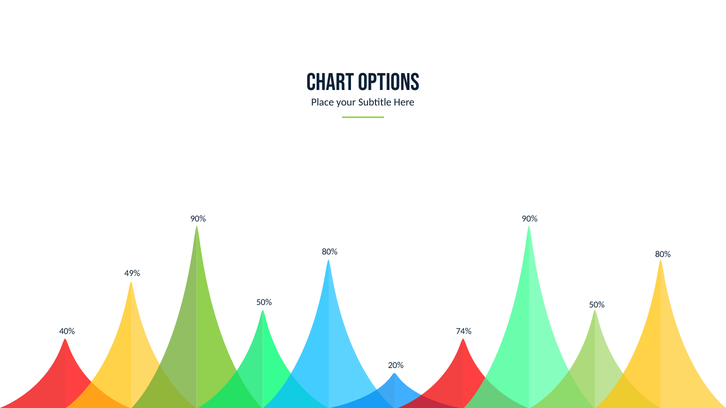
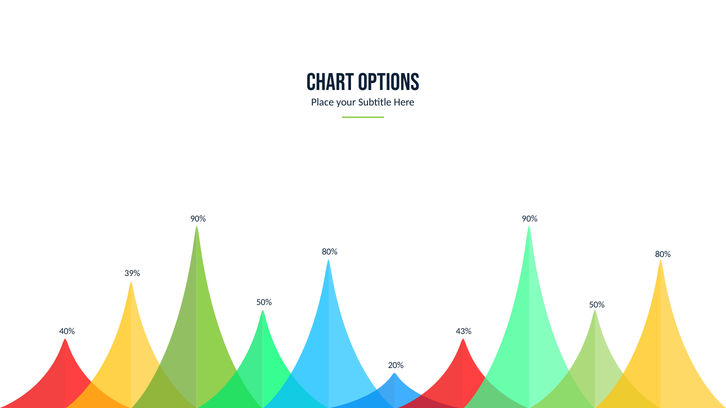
49%: 49% -> 39% (132, 274)
74%: 74% -> 43% (464, 331)
